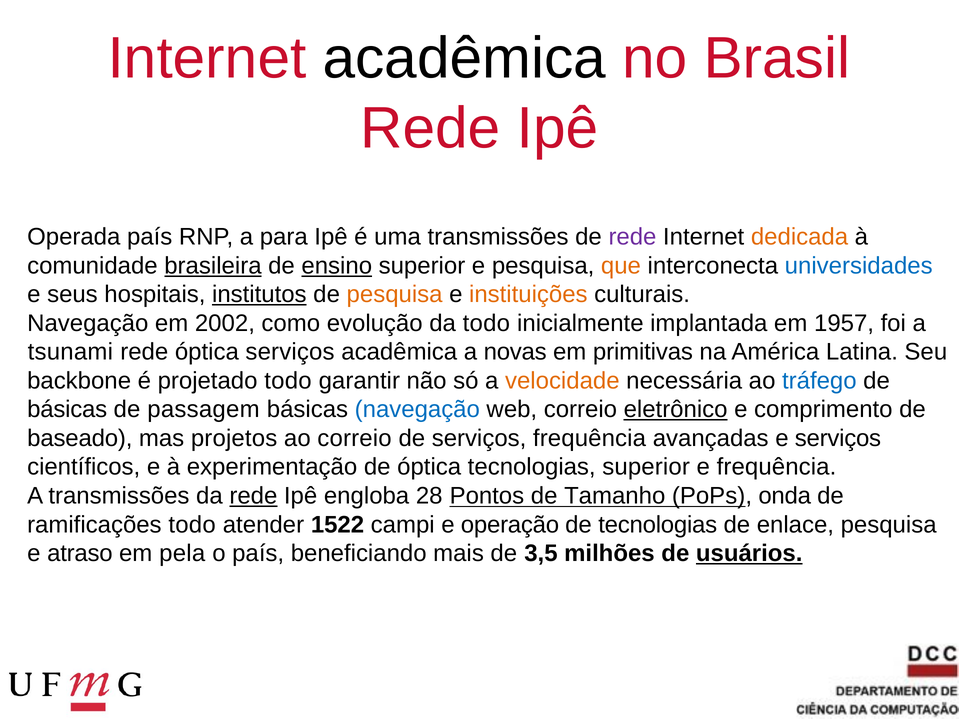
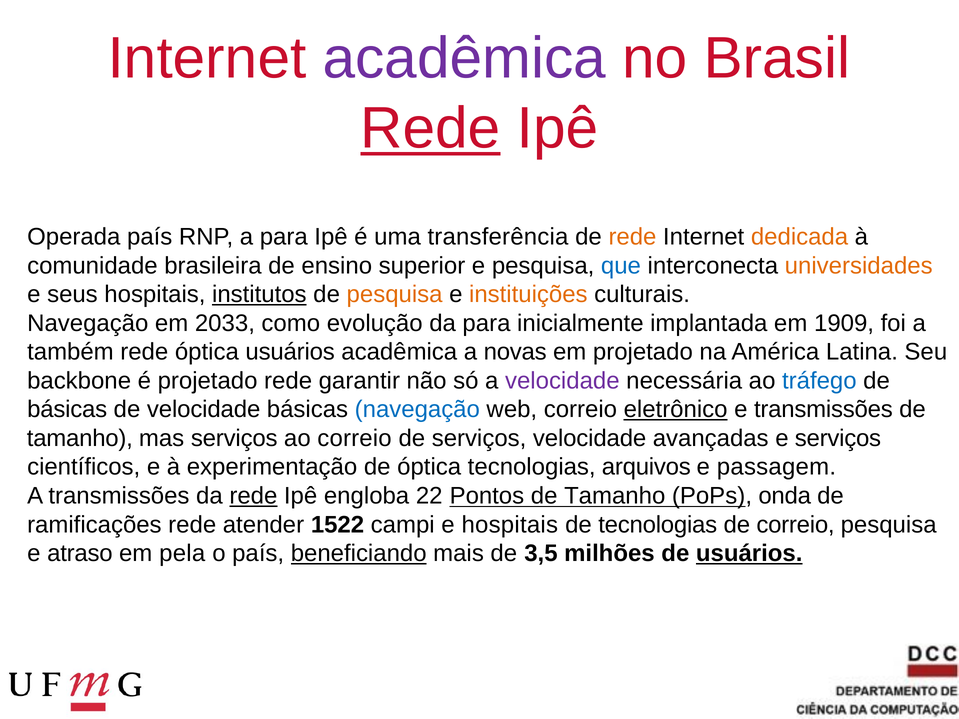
acadêmica colour: black -> purple (464, 58)
Rede underline: none -> present (431, 129)
uma transmissões: transmissões -> transferência (498, 237)
rede colour: purple -> orange (632, 237)
brasileira underline: present -> none (213, 266)
ensino underline: present -> none (337, 266)
que colour: orange -> blue (621, 266)
universidades colour: blue -> orange (859, 266)
2002: 2002 -> 2033 (225, 323)
da todo: todo -> para (486, 323)
1957: 1957 -> 1909 (844, 323)
tsunami: tsunami -> também (70, 352)
óptica serviços: serviços -> usuários (290, 352)
em primitivas: primitivas -> projetado (643, 352)
projetado todo: todo -> rede (288, 381)
velocidade colour: orange -> purple (562, 381)
de passagem: passagem -> velocidade (204, 410)
e comprimento: comprimento -> transmissões (823, 410)
baseado: baseado -> tamanho (80, 438)
mas projetos: projetos -> serviços (234, 438)
serviços frequência: frequência -> velocidade (590, 438)
tecnologias superior: superior -> arquivos (646, 467)
e frequência: frequência -> passagem (776, 467)
28: 28 -> 22 (429, 496)
ramificações todo: todo -> rede (192, 525)
e operação: operação -> hospitais (510, 525)
de enlace: enlace -> correio (796, 525)
beneficiando underline: none -> present (359, 554)
